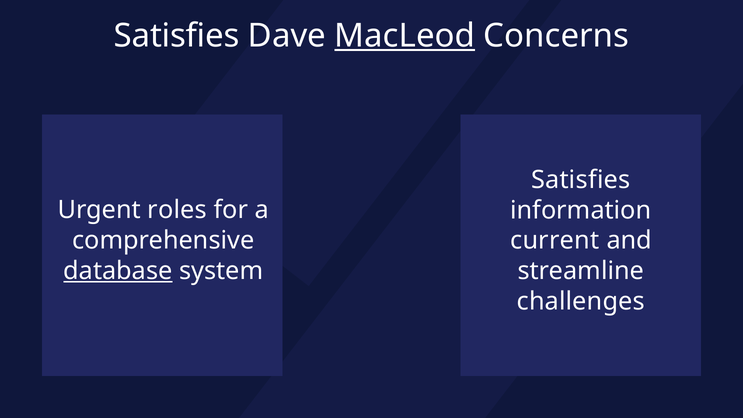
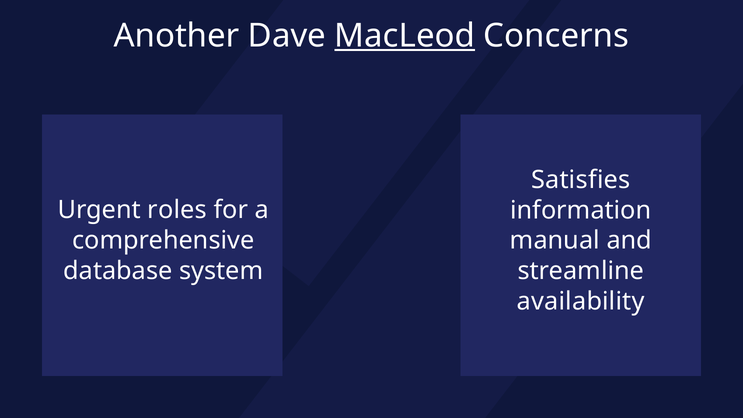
Satisfies: Satisfies -> Another (177, 36)
current: current -> manual (555, 241)
database underline: present -> none (118, 271)
challenges: challenges -> availability (581, 301)
